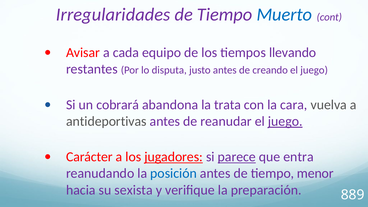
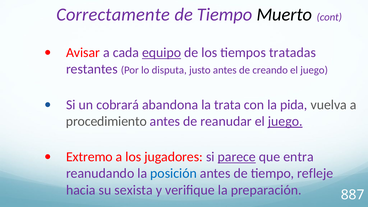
Irregularidades: Irregularidades -> Correctamente (113, 15)
Muerto colour: blue -> black (284, 15)
equipo underline: none -> present (162, 53)
llevando: llevando -> tratadas (293, 53)
cara: cara -> pida (294, 105)
antideportivas: antideportivas -> procedimiento (106, 121)
Carácter: Carácter -> Extremo (89, 157)
jugadores underline: present -> none (174, 157)
menor: menor -> refleje (315, 173)
889: 889 -> 887 (353, 195)
